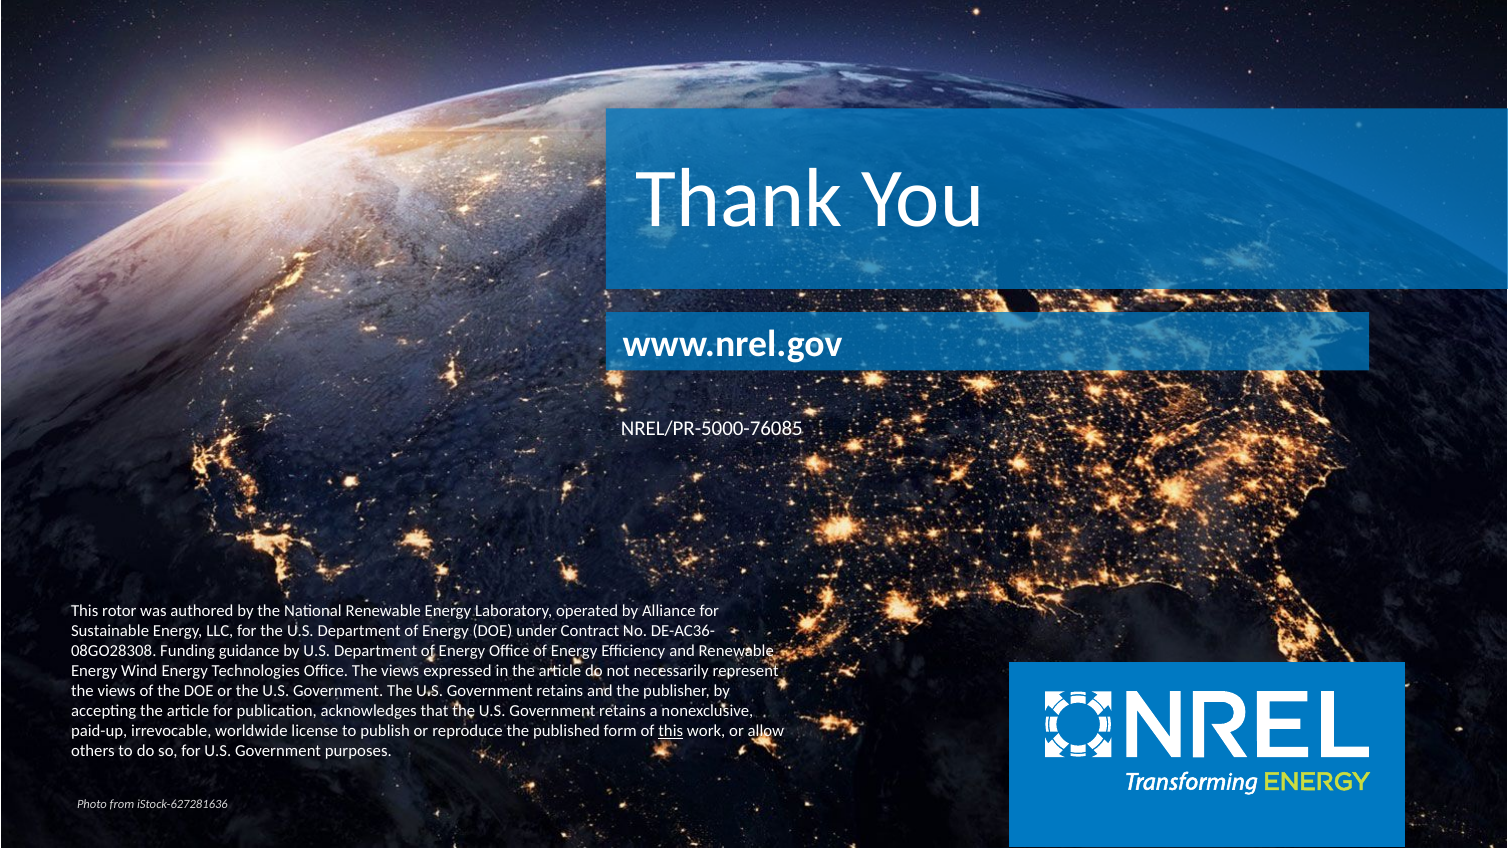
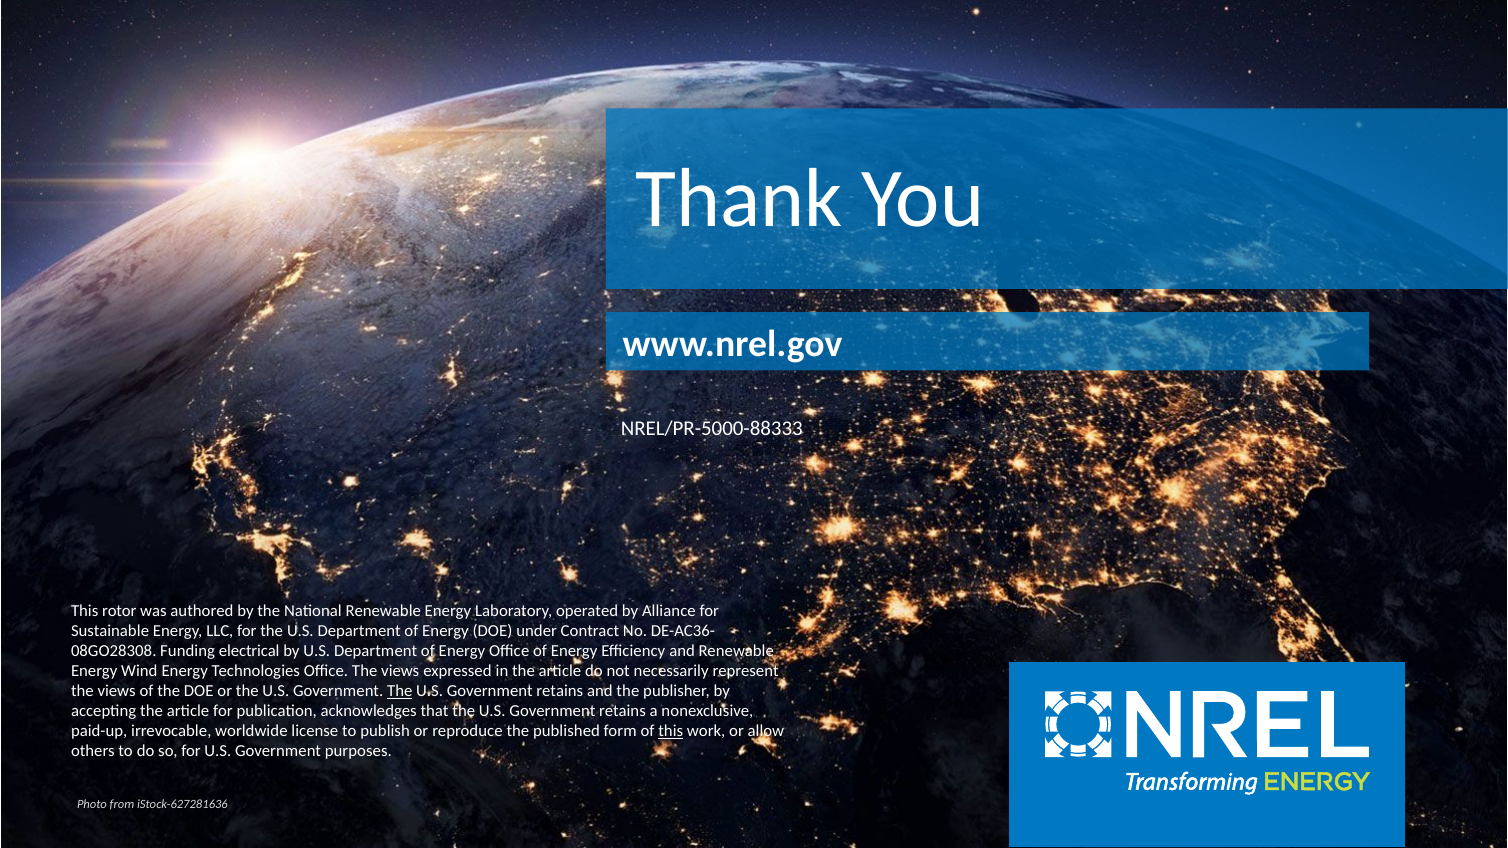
NREL/PR-5000-76085: NREL/PR-5000-76085 -> NREL/PR-5000-88333 (712, 428)
guidance: guidance -> electrical (249, 651)
The underline: none -> present (400, 691)
